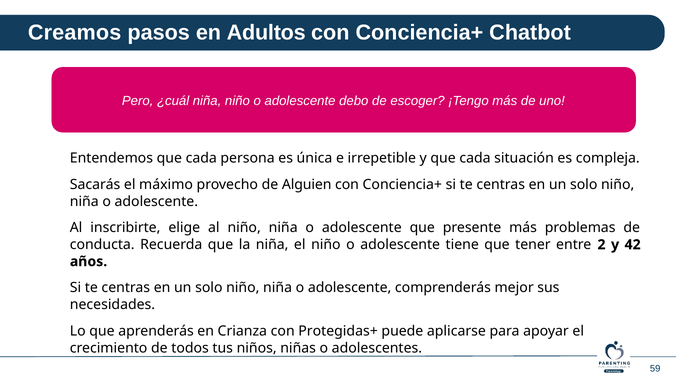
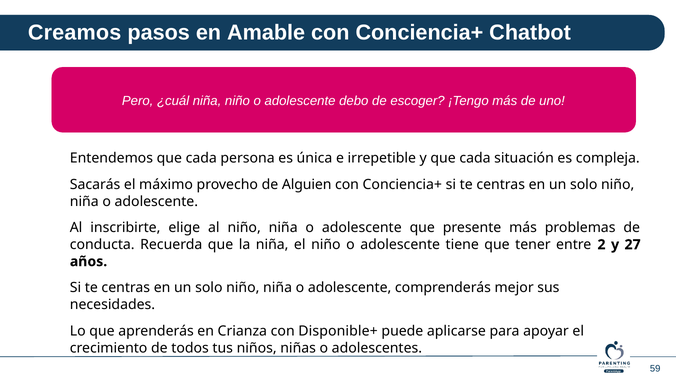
Adultos: Adultos -> Amable (266, 32)
42: 42 -> 27 (633, 245)
Protegidas+: Protegidas+ -> Disponible+ (338, 331)
